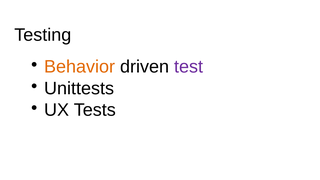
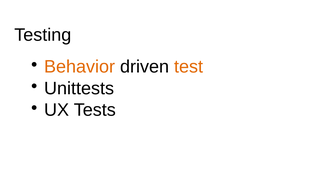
test colour: purple -> orange (189, 67)
